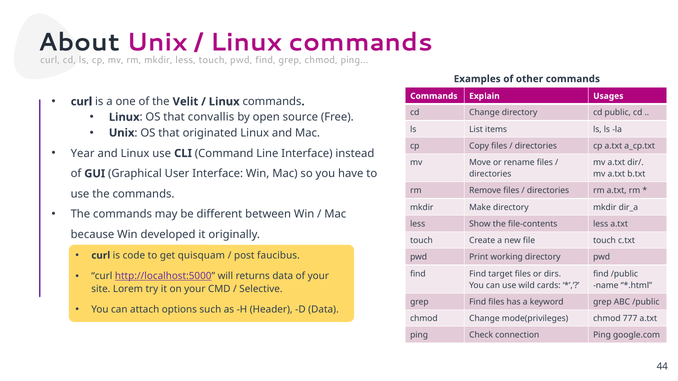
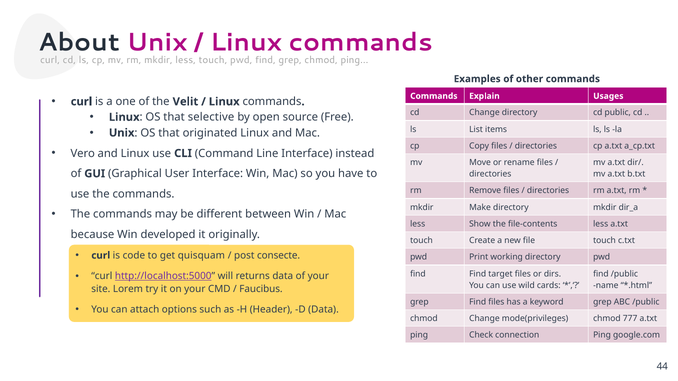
convallis: convallis -> selective (211, 117)
Year: Year -> Vero (83, 153)
faucibus: faucibus -> consecte (279, 256)
Selective: Selective -> Faucibus (261, 290)
